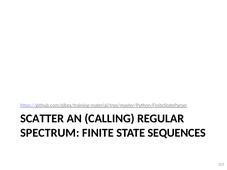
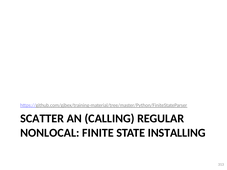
SPECTRUM: SPECTRUM -> NONLOCAL (50, 133)
SEQUENCES: SEQUENCES -> INSTALLING (177, 133)
